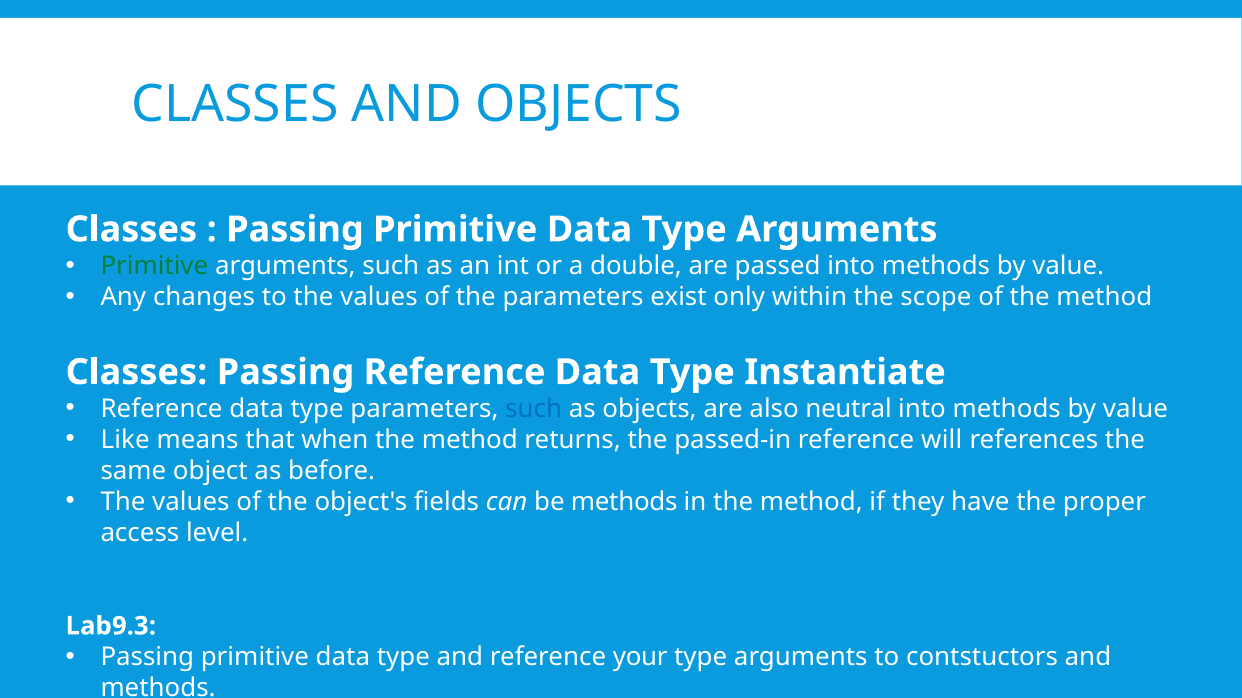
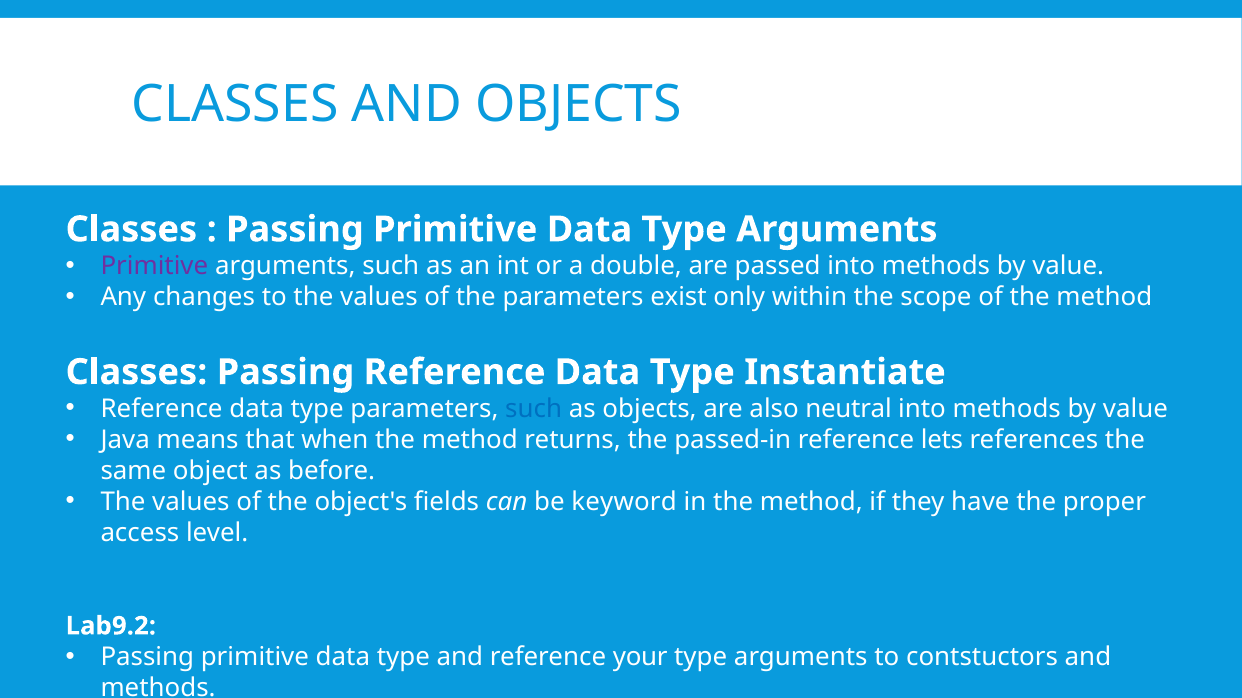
Primitive colour: green -> purple (154, 266)
Like: Like -> Java (125, 440)
will: will -> lets (942, 440)
be methods: methods -> keyword (624, 502)
Lab9.3: Lab9.3 -> Lab9.2 (111, 626)
